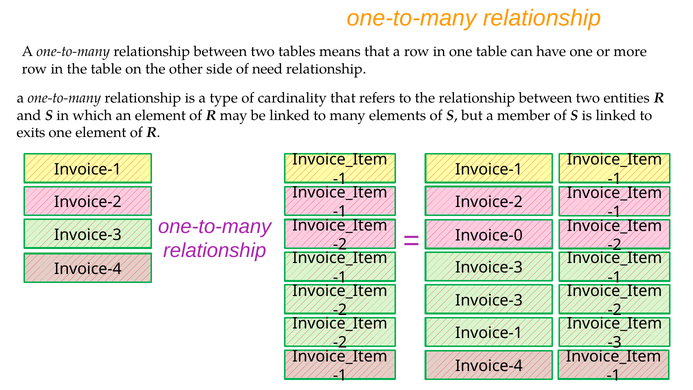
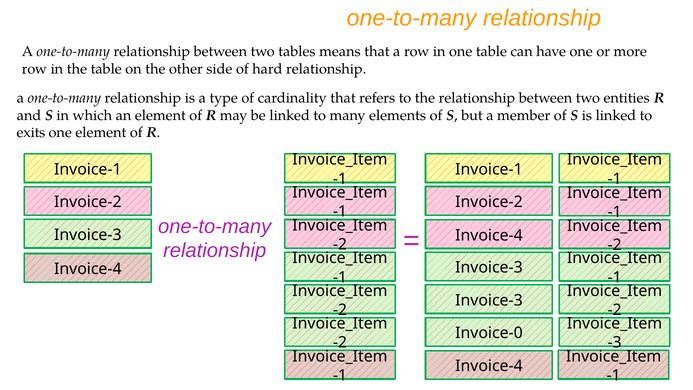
need: need -> hard (267, 69)
Invoice-0: Invoice-0 -> Invoice-4 (489, 235)
Invoice-1: Invoice-1 -> Invoice-0 (489, 333)
